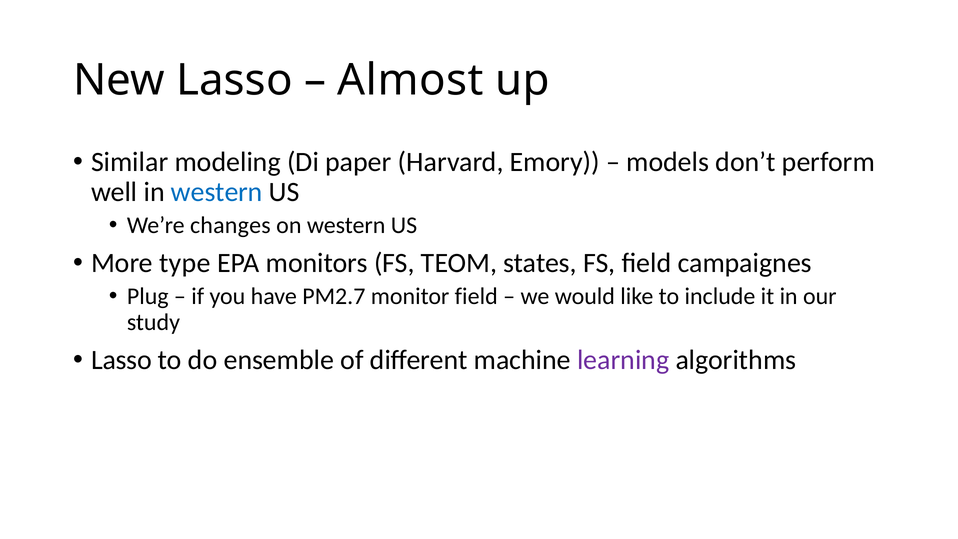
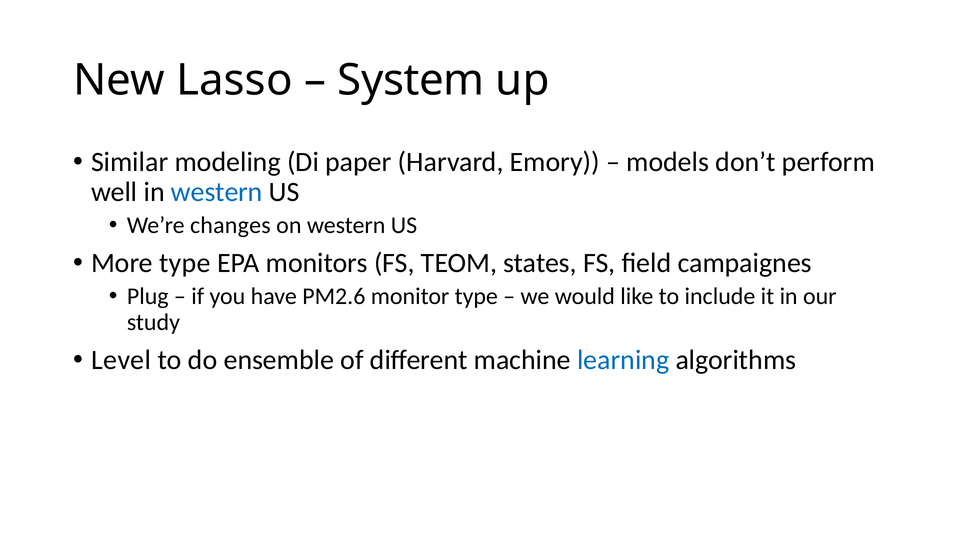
Almost: Almost -> System (411, 80)
PM2.7: PM2.7 -> PM2.6 (334, 296)
monitor field: field -> type (476, 296)
Lasso: Lasso -> Level (121, 360)
learning colour: purple -> blue (623, 360)
